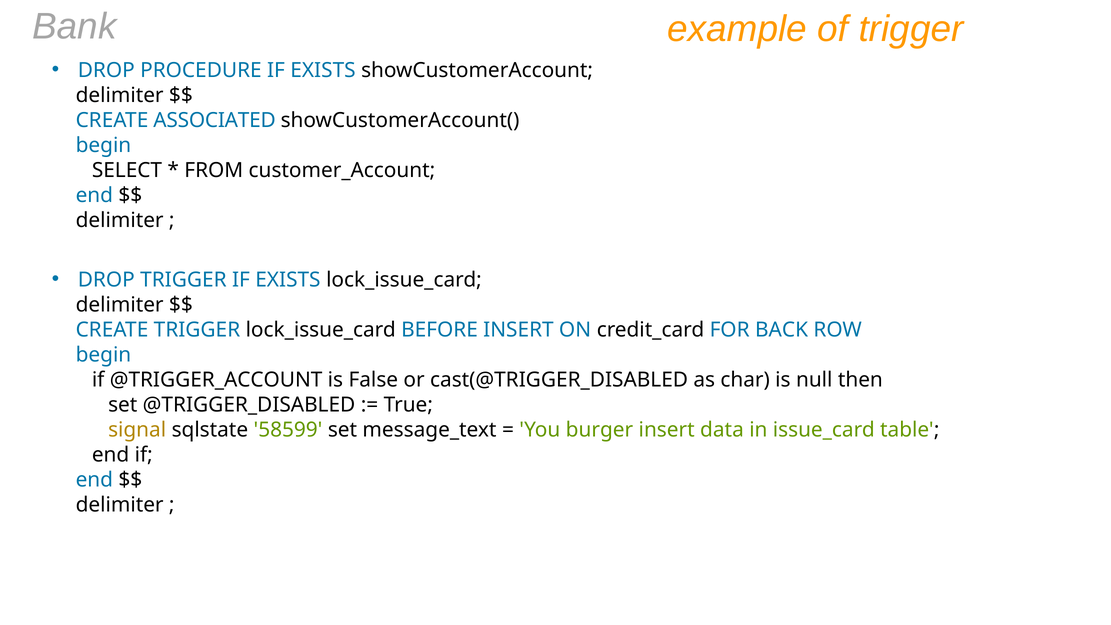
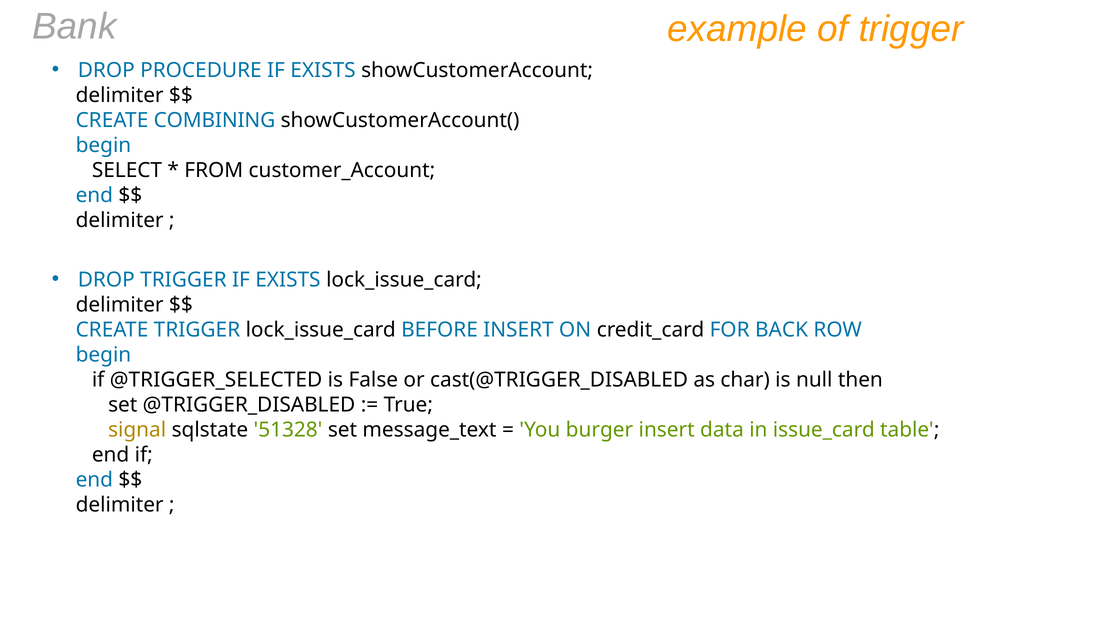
ASSOCIATED: ASSOCIATED -> COMBINING (215, 120)
@TRIGGER_ACCOUNT: @TRIGGER_ACCOUNT -> @TRIGGER_SELECTED (216, 380)
58599: 58599 -> 51328 (288, 430)
